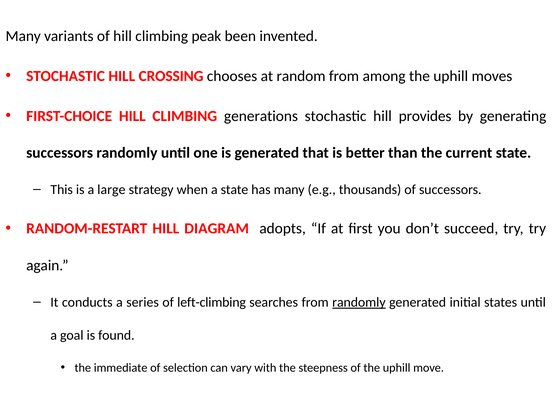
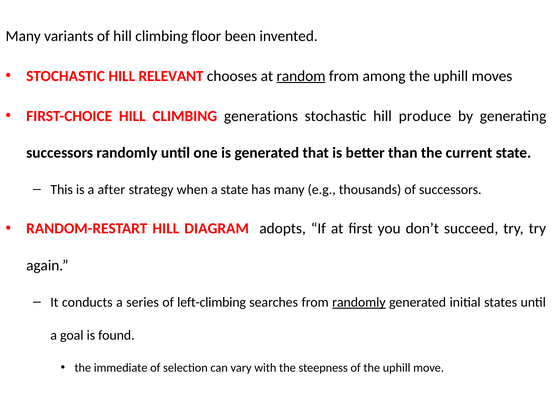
peak: peak -> floor (206, 36)
CROSSING: CROSSING -> RELEVANT (171, 76)
random underline: none -> present (301, 76)
provides: provides -> produce (425, 116)
large: large -> after (111, 189)
